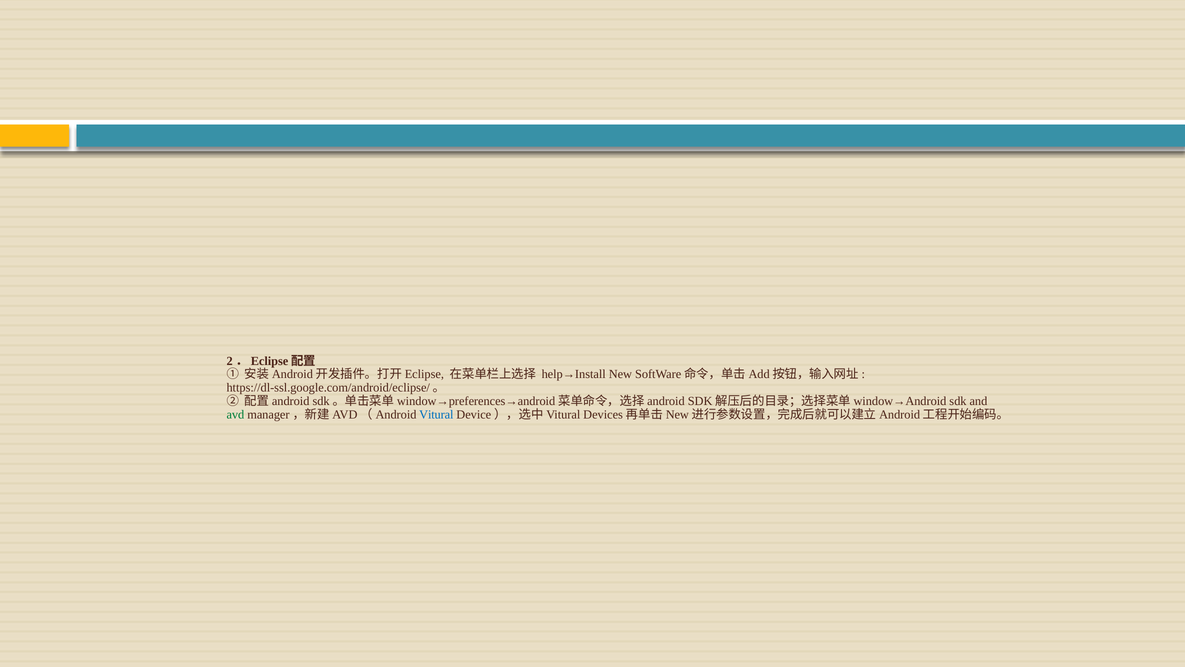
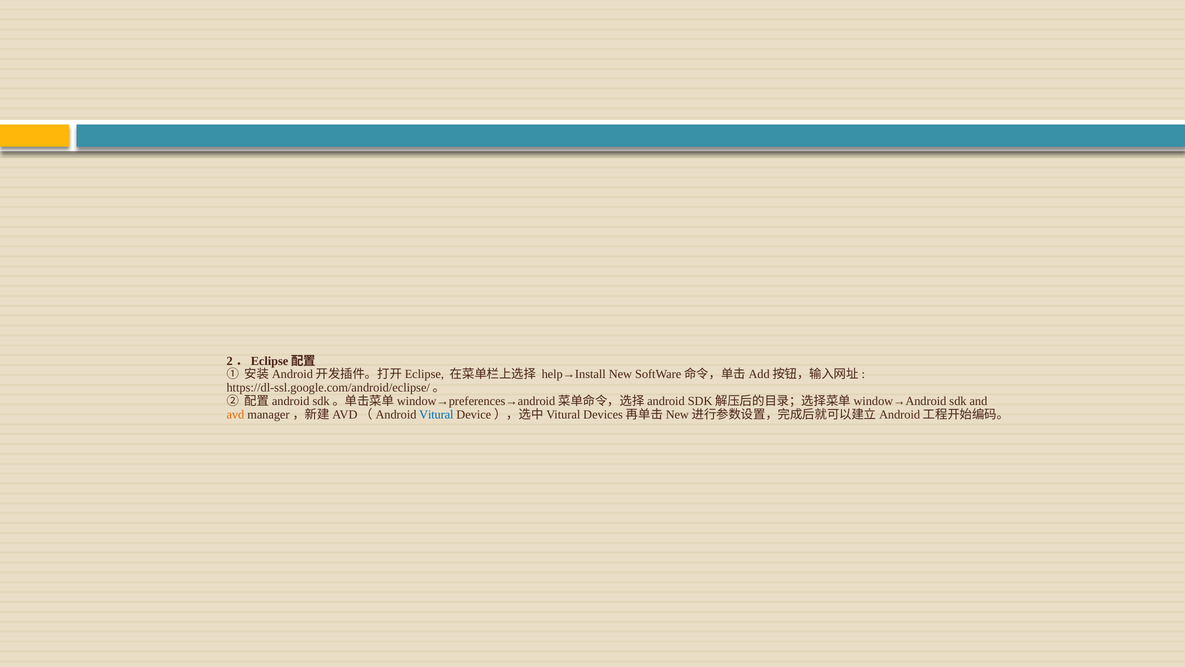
avd colour: green -> orange (235, 414)
